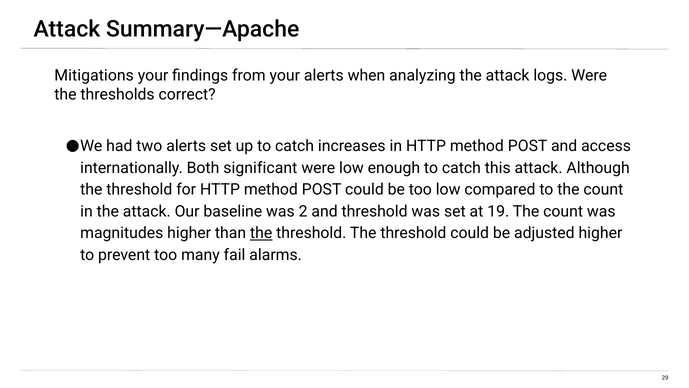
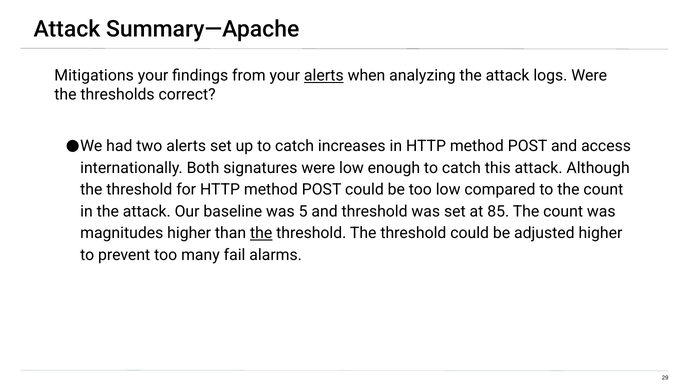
alerts underline: none -> present (324, 75)
significant: significant -> signatures (260, 168)
2: 2 -> 5 (303, 211)
19: 19 -> 85 (498, 211)
